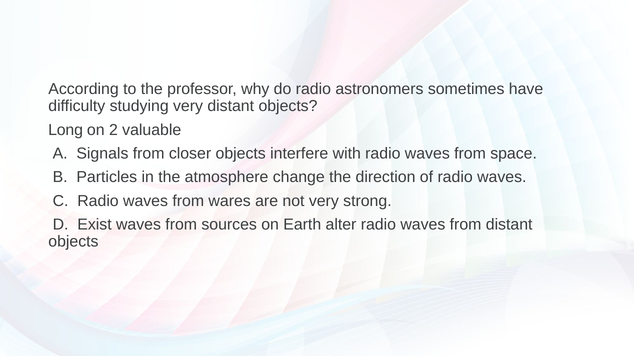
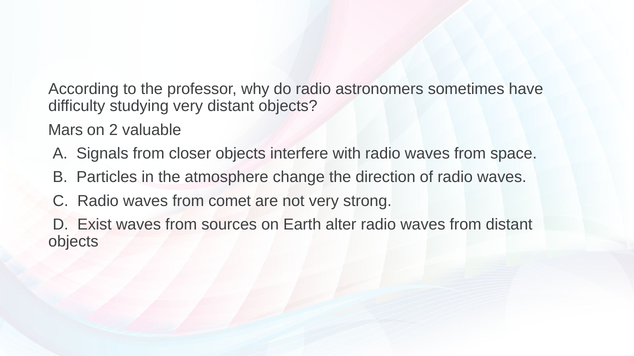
Long: Long -> Mars (66, 130)
wares: wares -> comet (230, 201)
